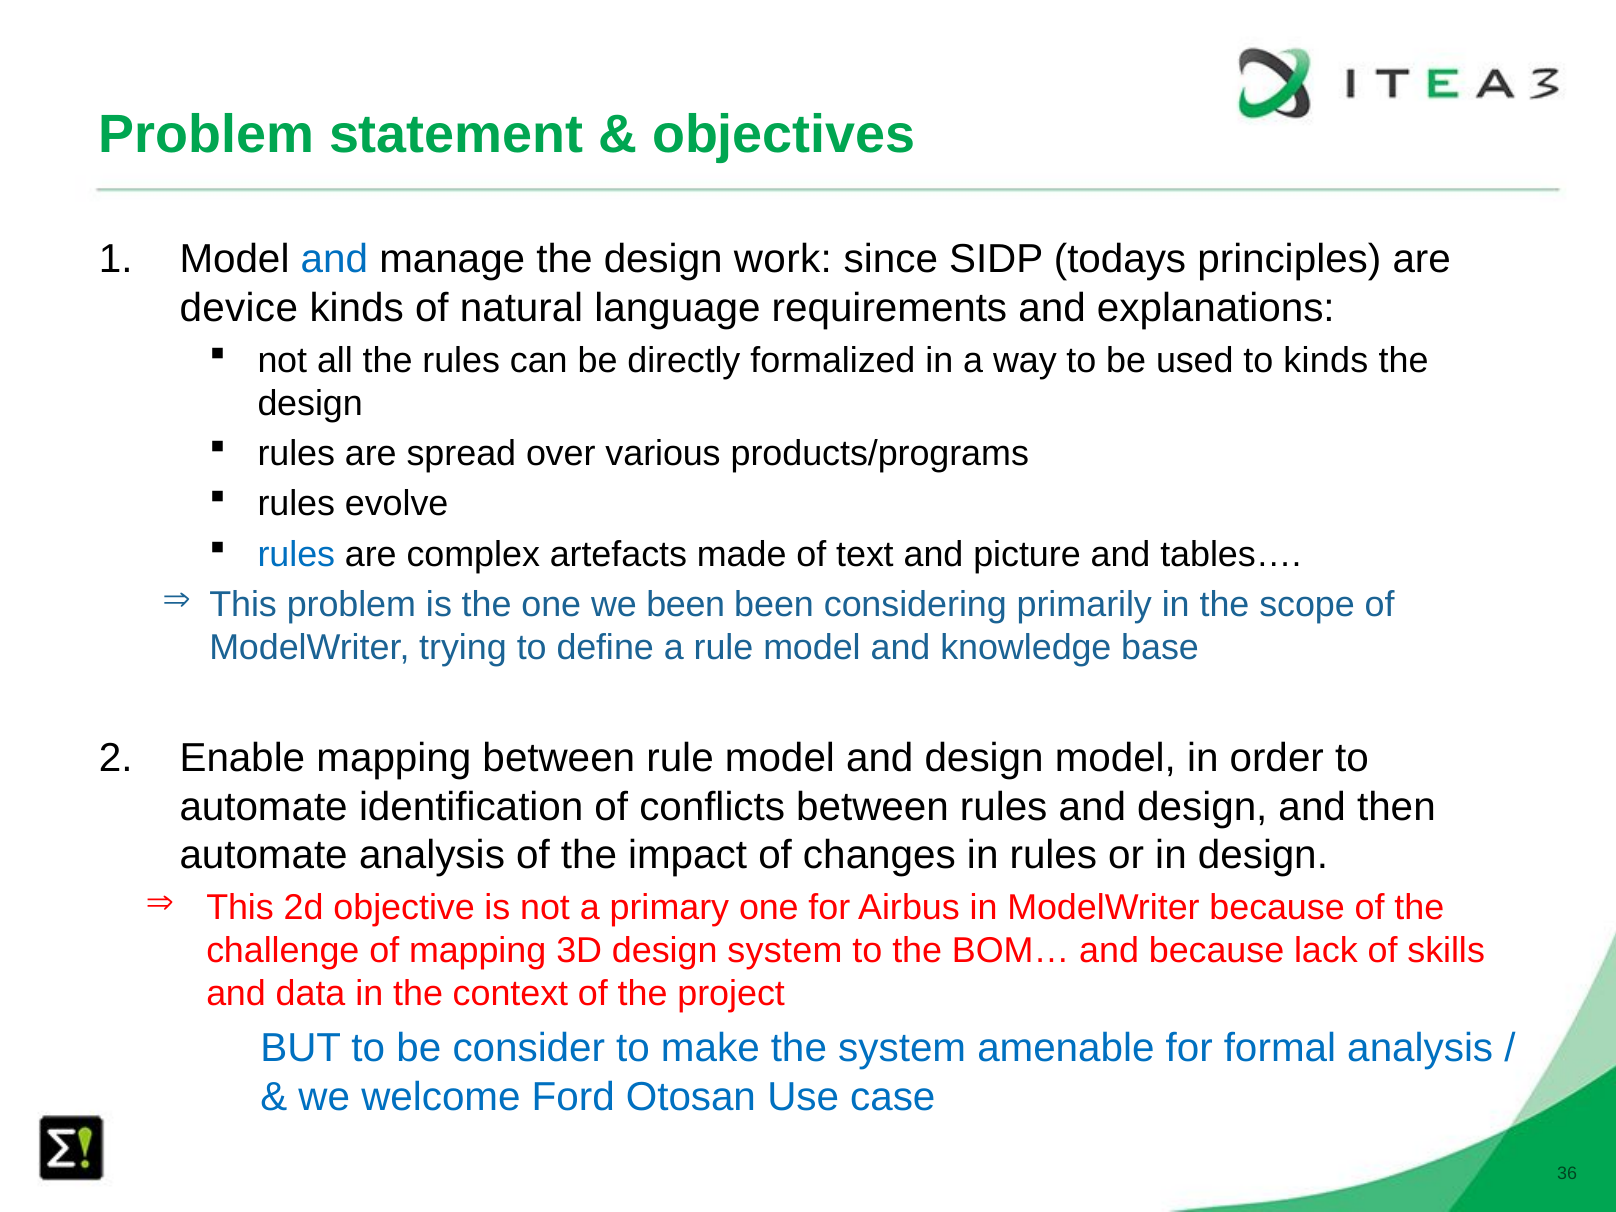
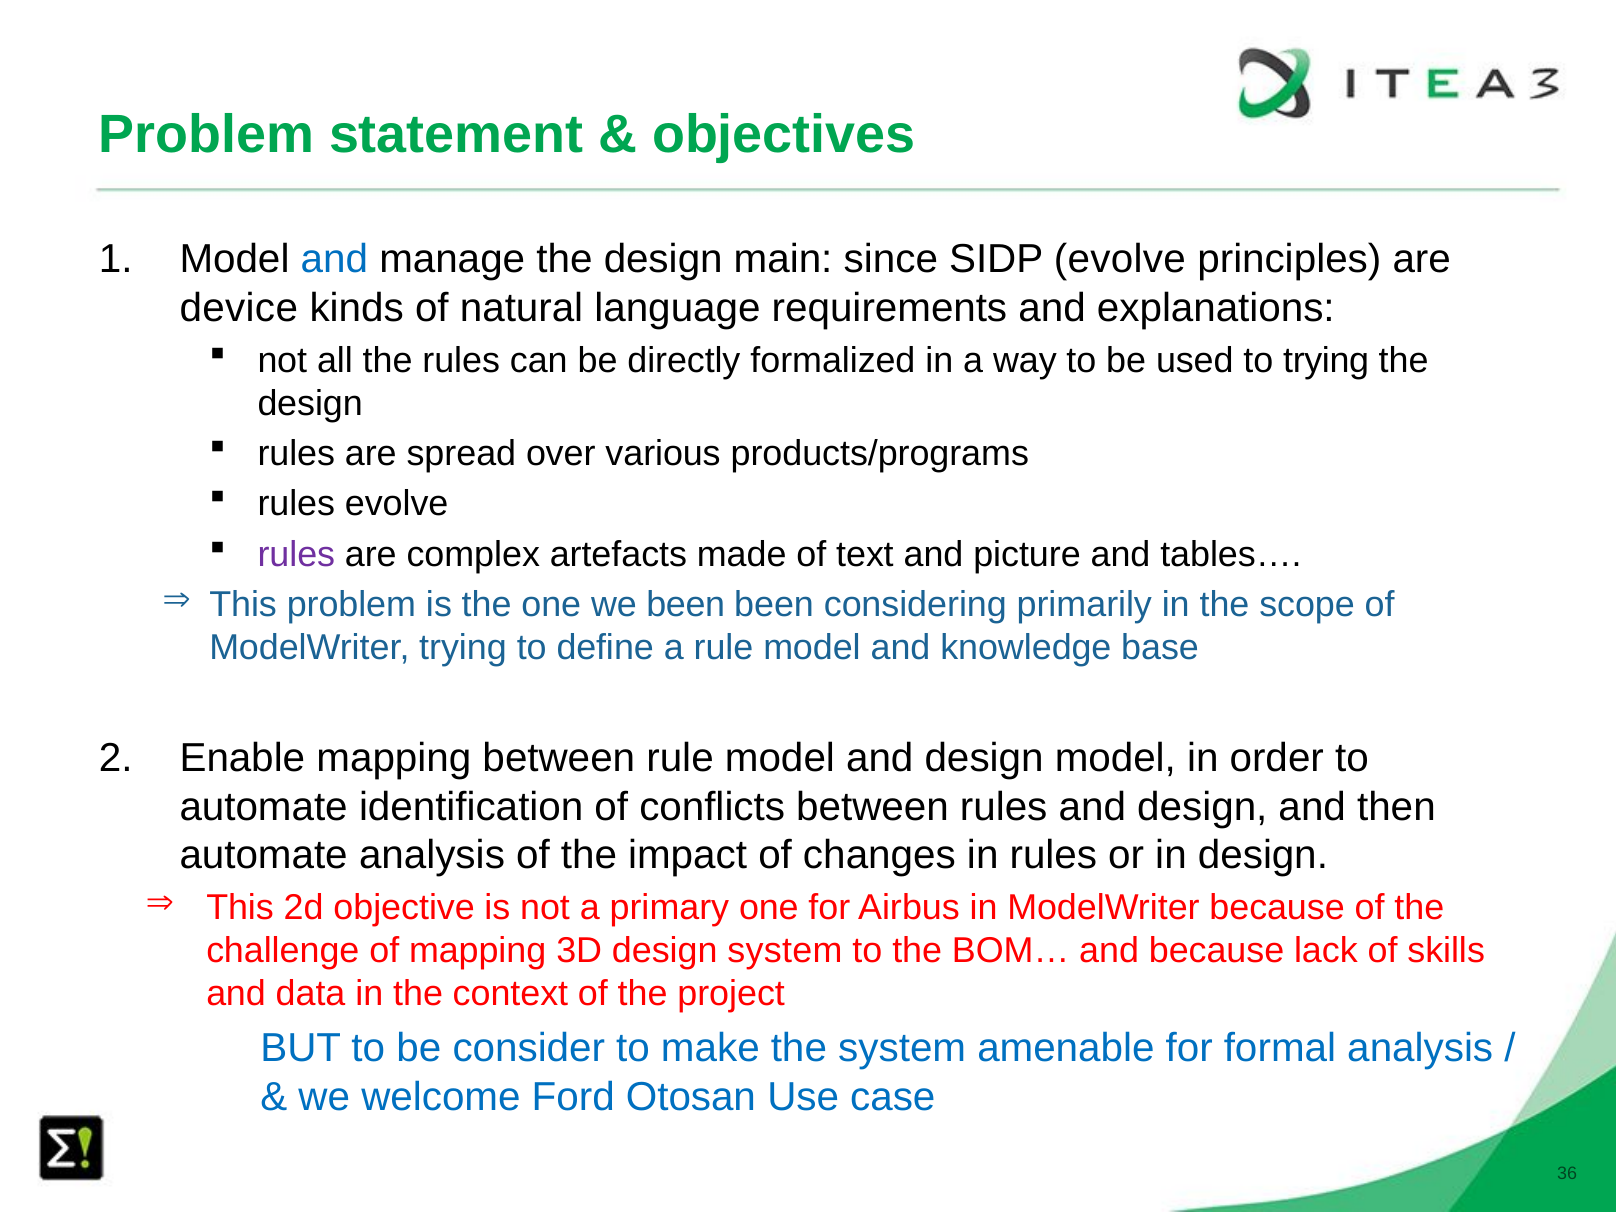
work: work -> main (783, 259)
SIDP todays: todays -> evolve (1120, 259)
to kinds: kinds -> trying (1326, 360)
rules colour: blue -> purple (296, 554)
